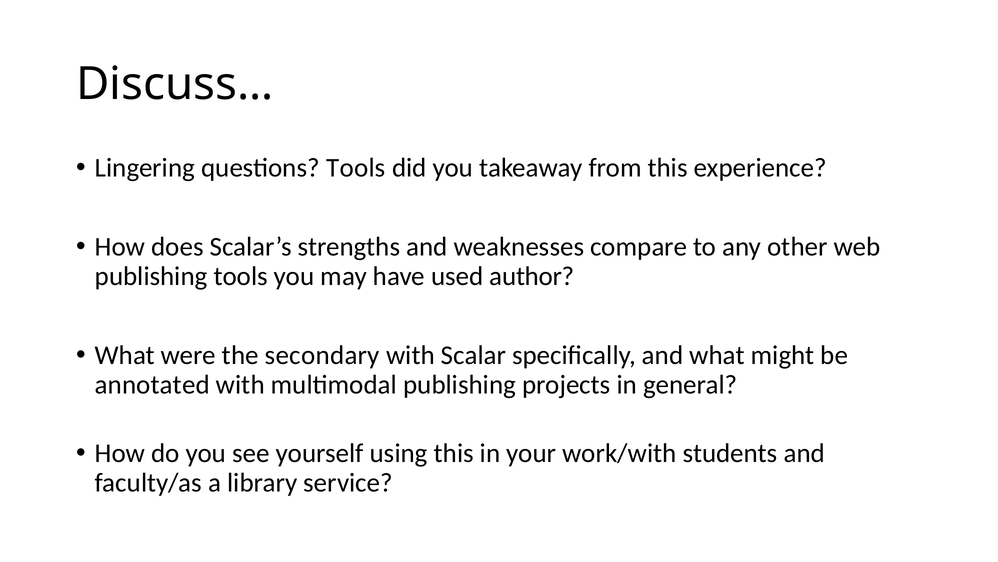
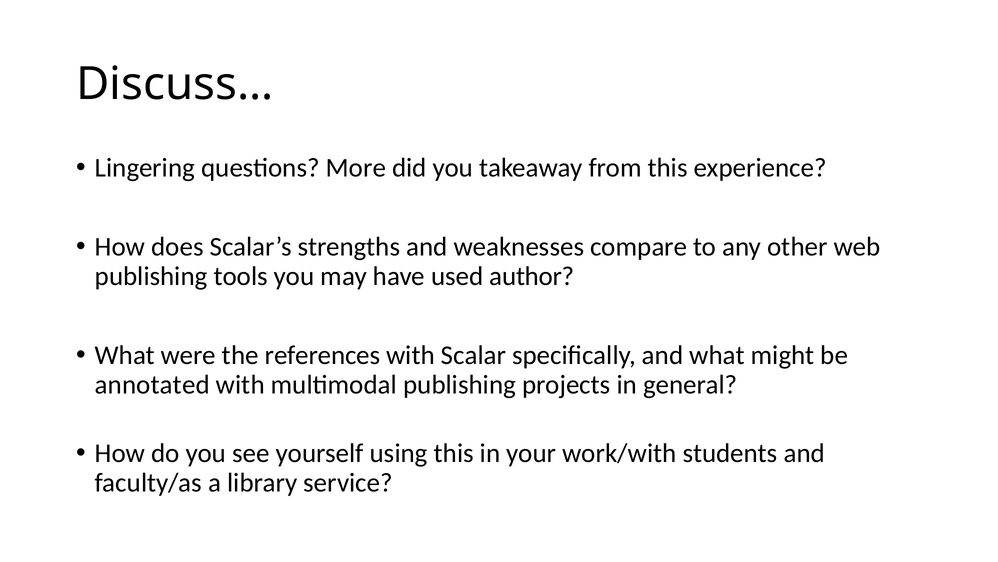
questions Tools: Tools -> More (356, 168)
secondary: secondary -> references (322, 355)
